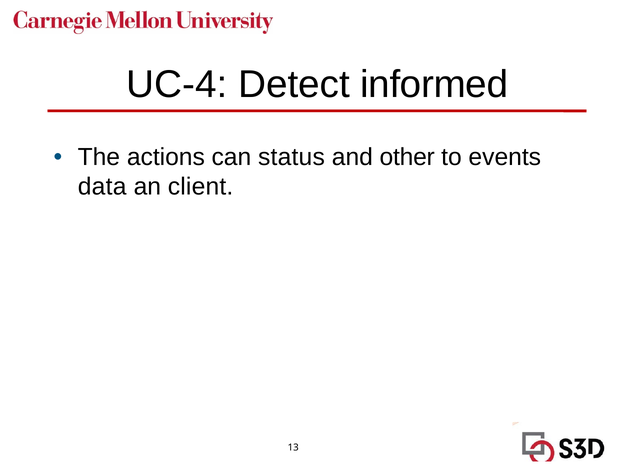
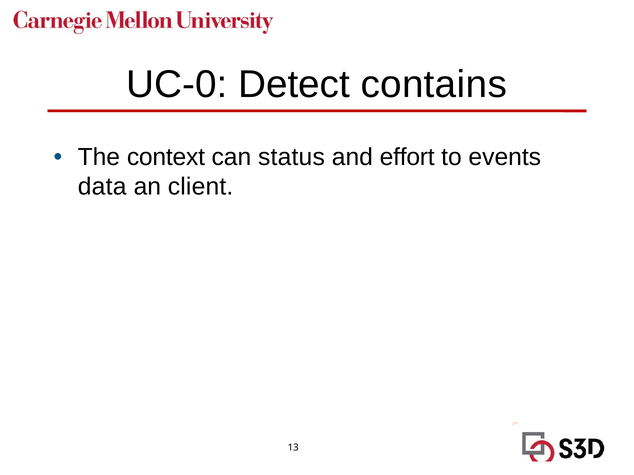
UC-4: UC-4 -> UC-0 (177, 85)
informed: informed -> contains (434, 85)
actions: actions -> context (166, 157)
other: other -> effort (407, 157)
